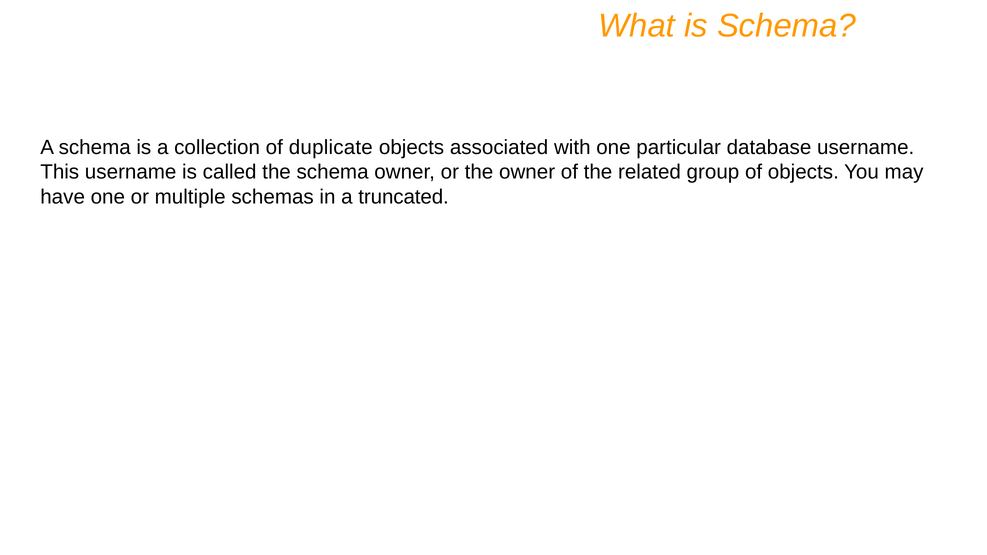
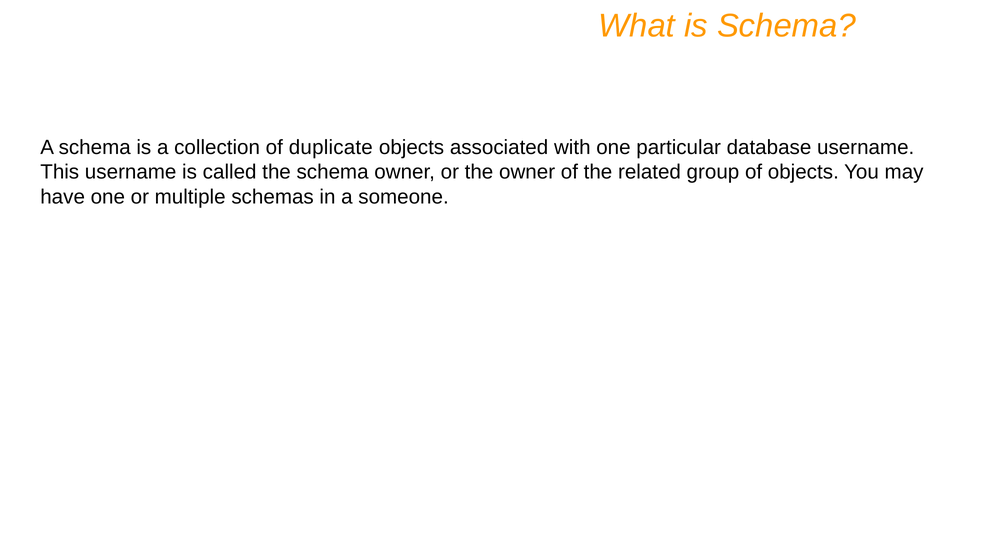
truncated: truncated -> someone (404, 197)
